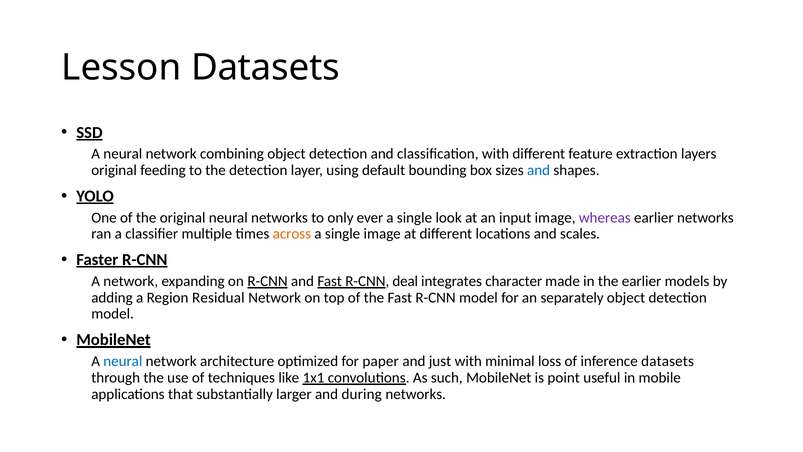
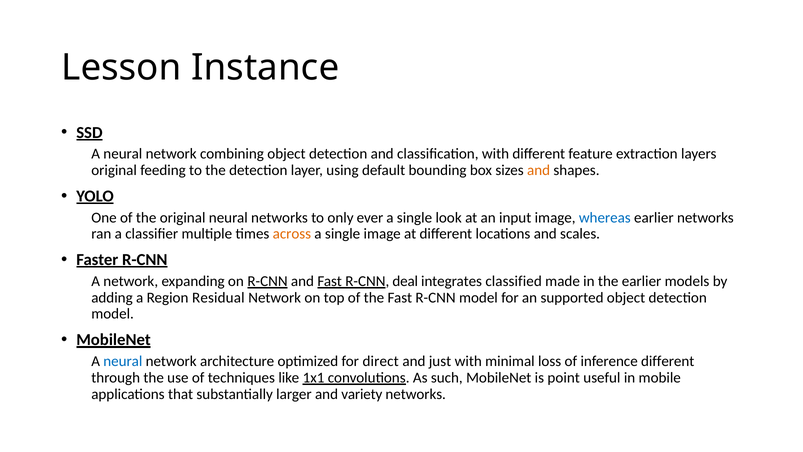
Lesson Datasets: Datasets -> Instance (265, 67)
and colour: blue -> orange (539, 170)
whereas colour: purple -> blue (605, 217)
character: character -> classified (514, 281)
separately: separately -> supported (572, 298)
paper: paper -> direct (381, 361)
inference datasets: datasets -> different (668, 361)
during: during -> variety (362, 394)
